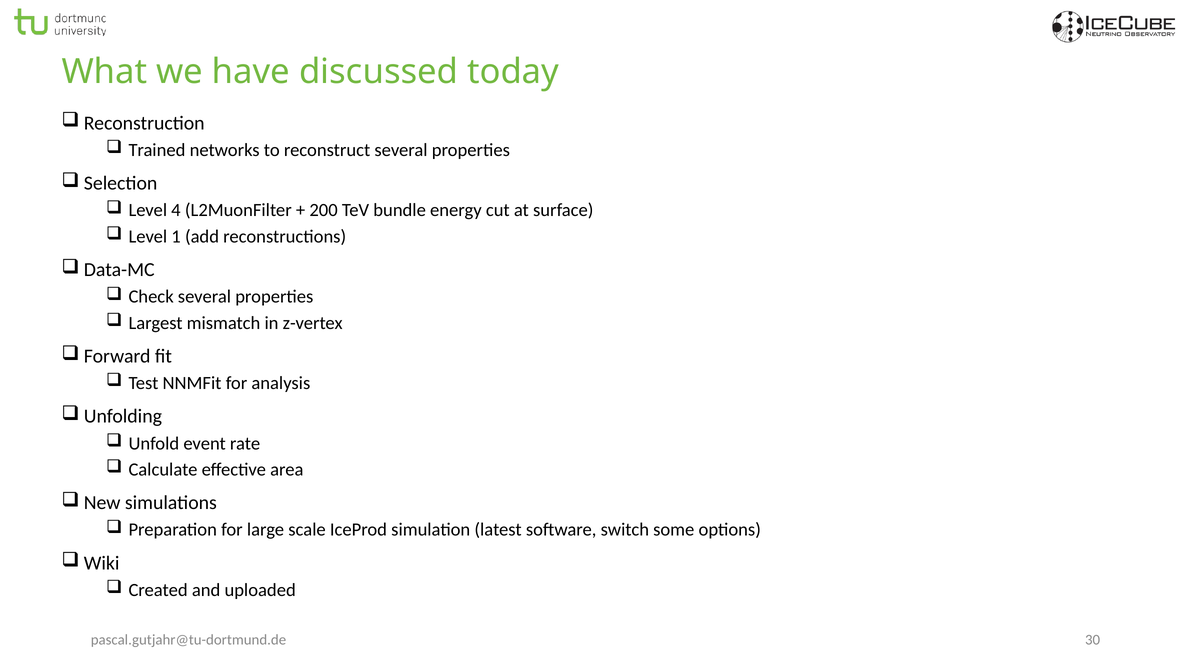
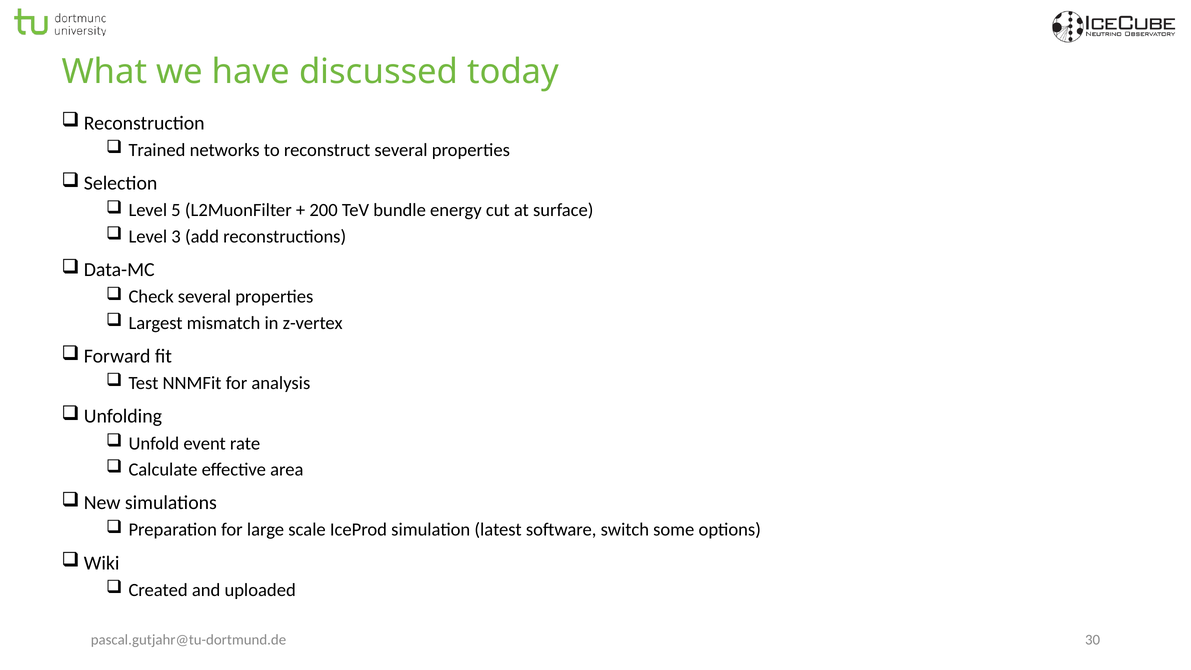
4: 4 -> 5 (176, 210)
1: 1 -> 3 (176, 237)
